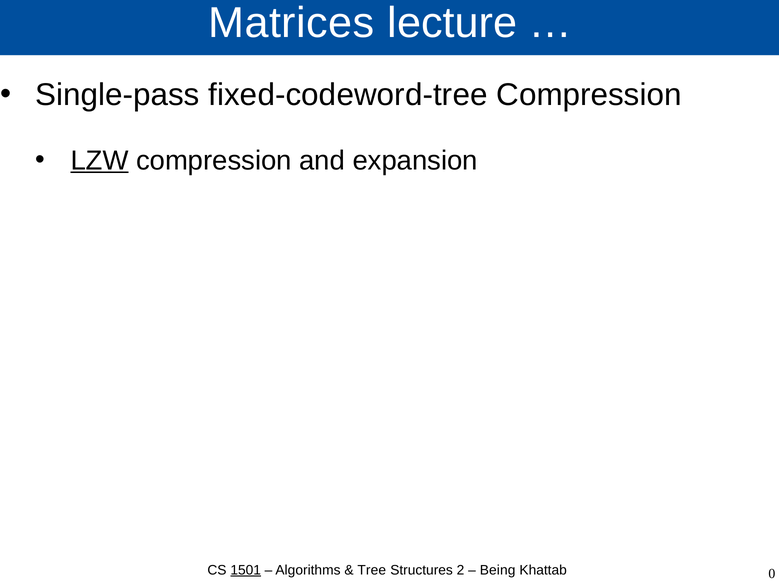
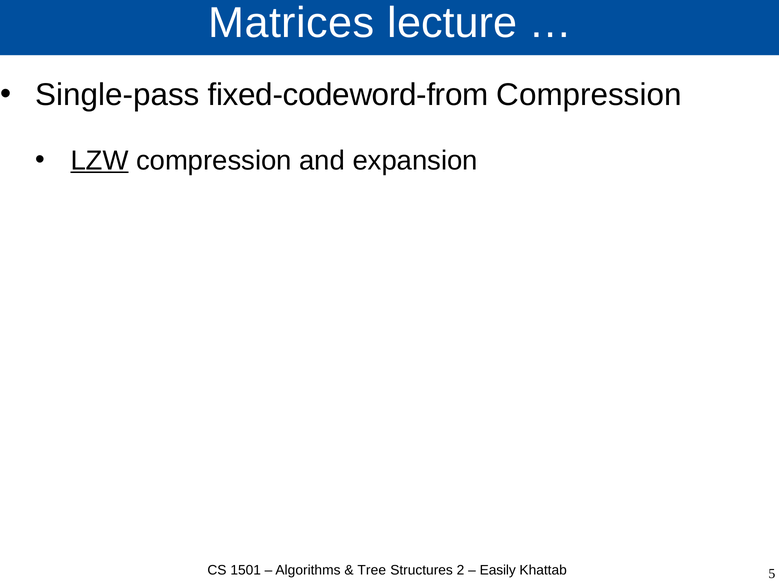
fixed-codeword-tree: fixed-codeword-tree -> fixed-codeword-from (348, 95)
1501 underline: present -> none (246, 570)
Being: Being -> Easily (498, 570)
0: 0 -> 5 (772, 573)
